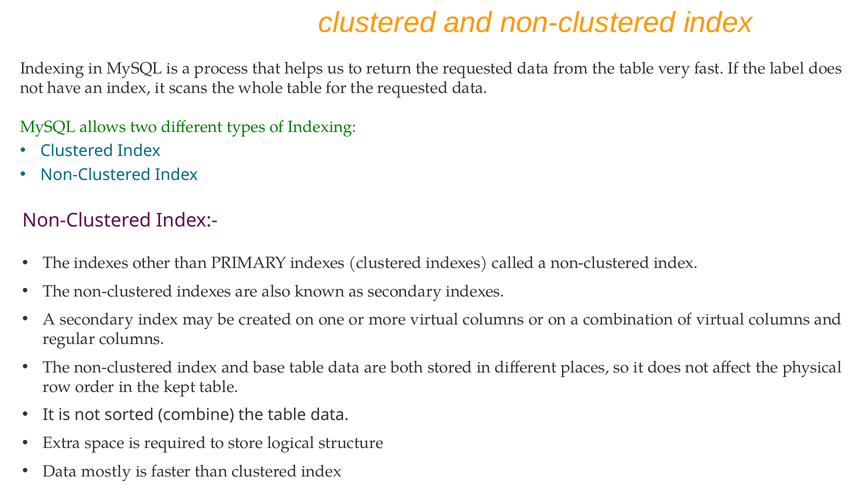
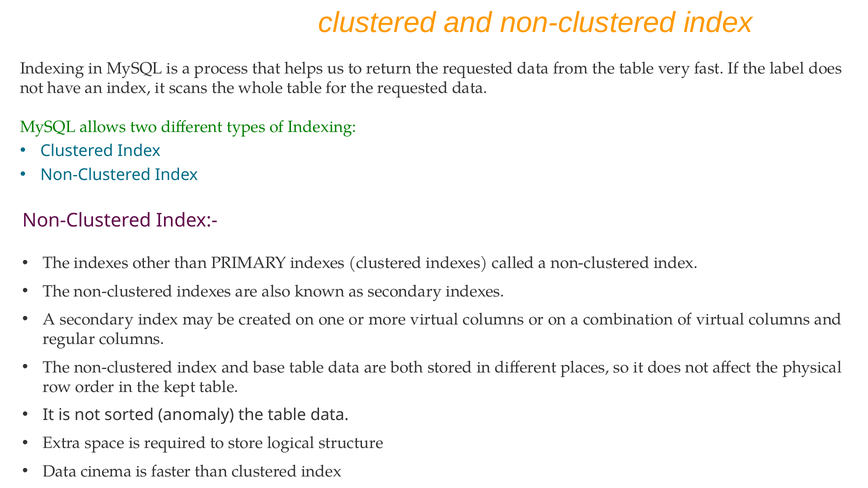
combine: combine -> anomaly (196, 415)
mostly: mostly -> cinema (106, 471)
